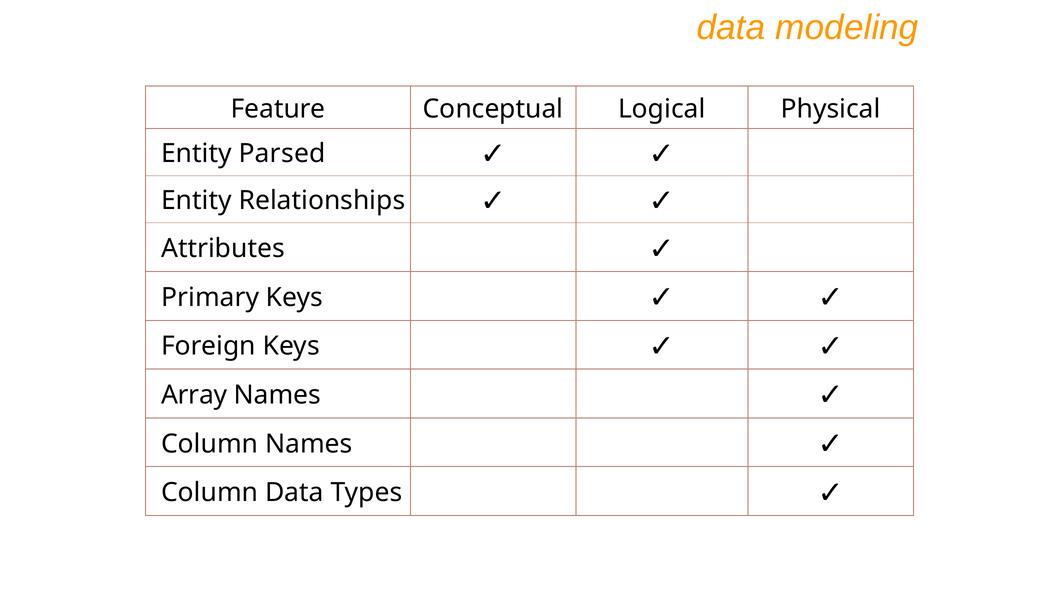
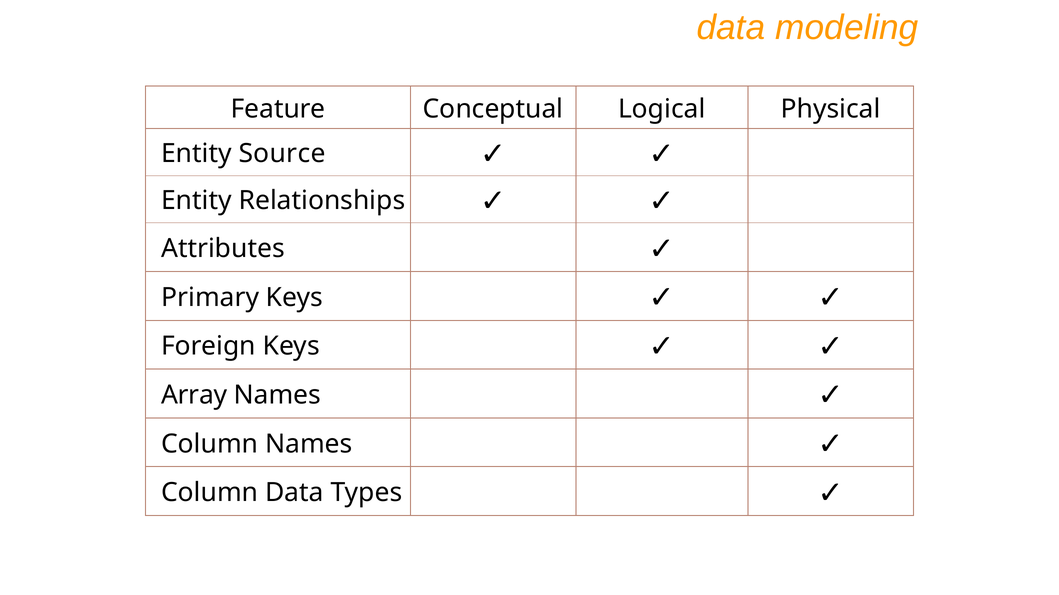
Parsed: Parsed -> Source (282, 154)
